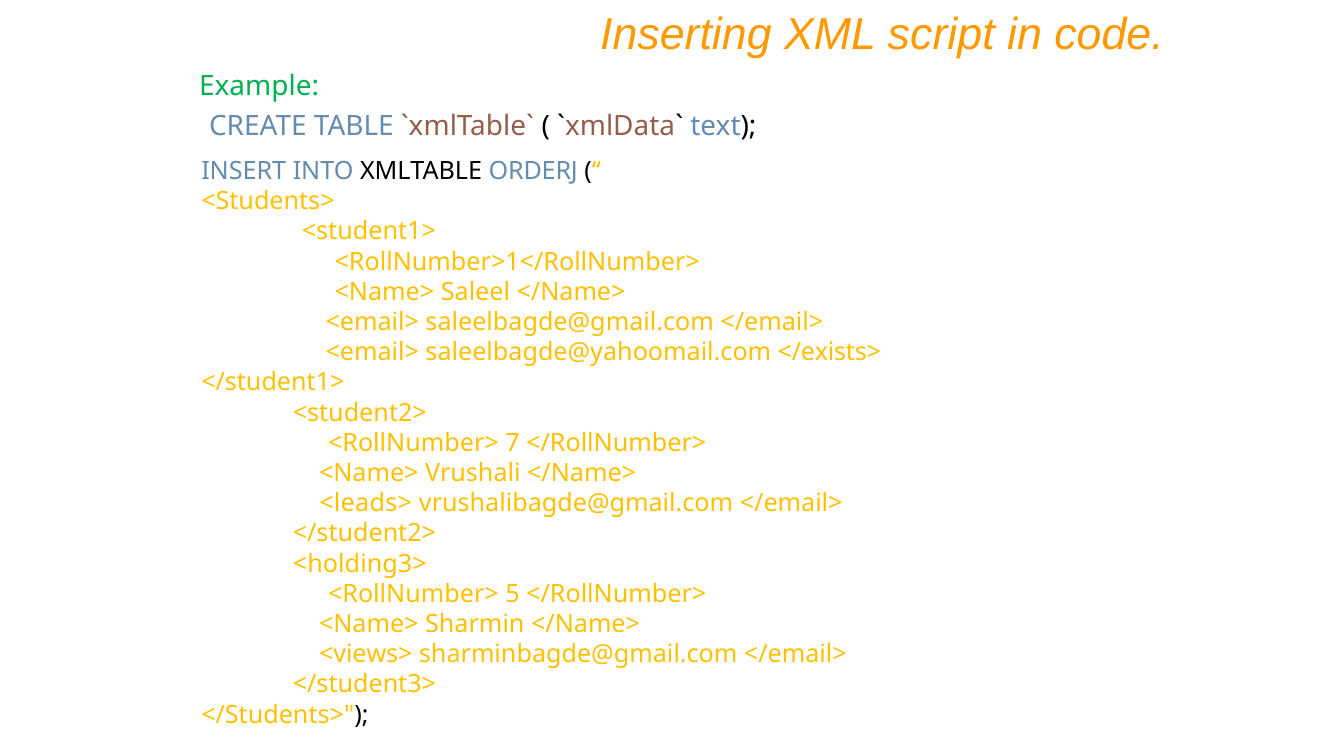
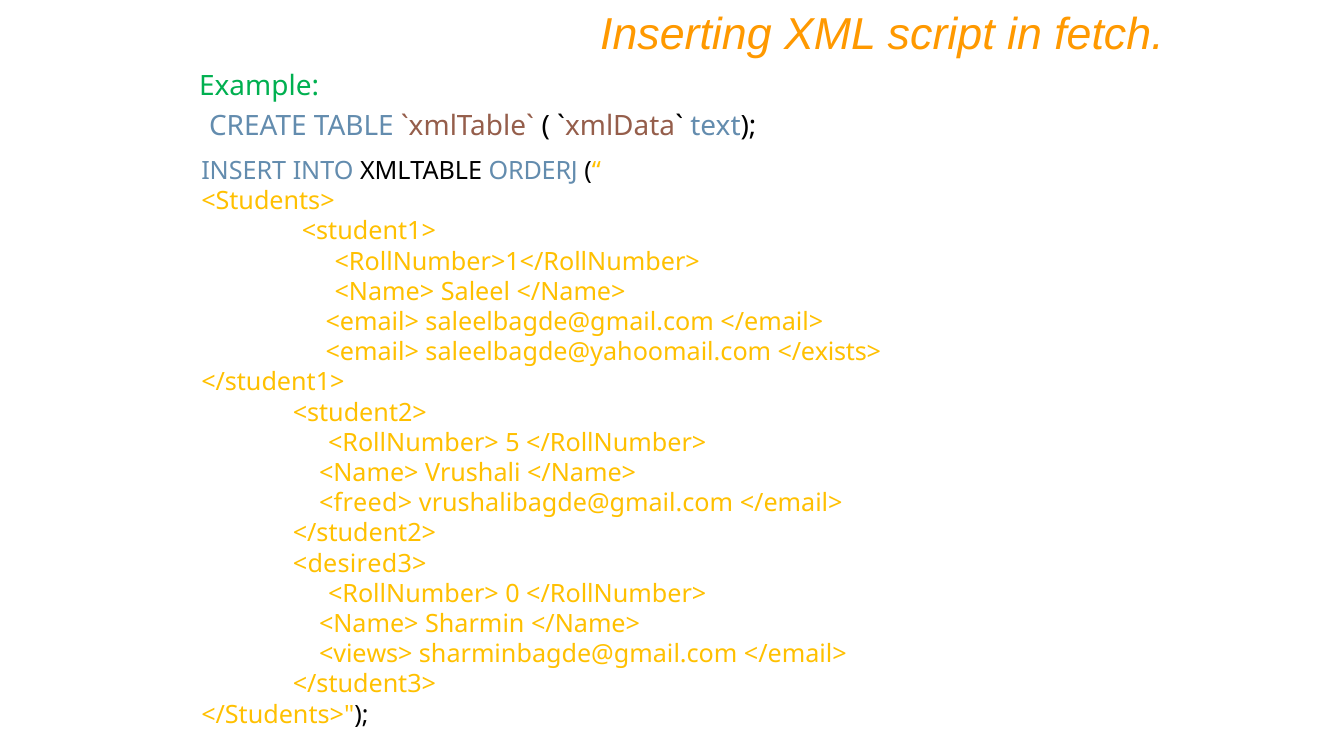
code: code -> fetch (1109, 35)
7: 7 -> 5 (512, 443)
<leads>: <leads> -> <freed> (366, 503)
<holding3>: <holding3> -> <desired3> (360, 564)
5: 5 -> 0 (512, 594)
